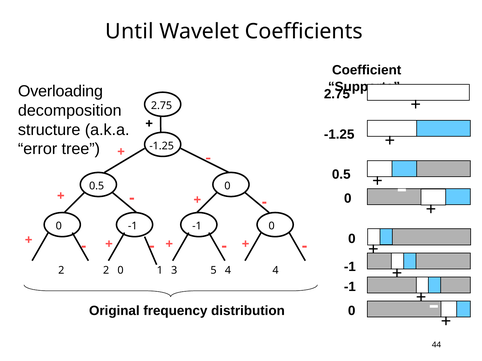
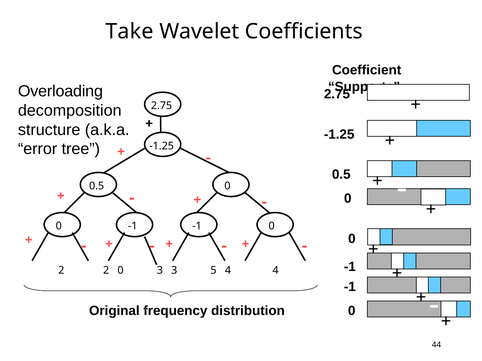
Until: Until -> Take (129, 32)
0 1: 1 -> 3 (160, 271)
